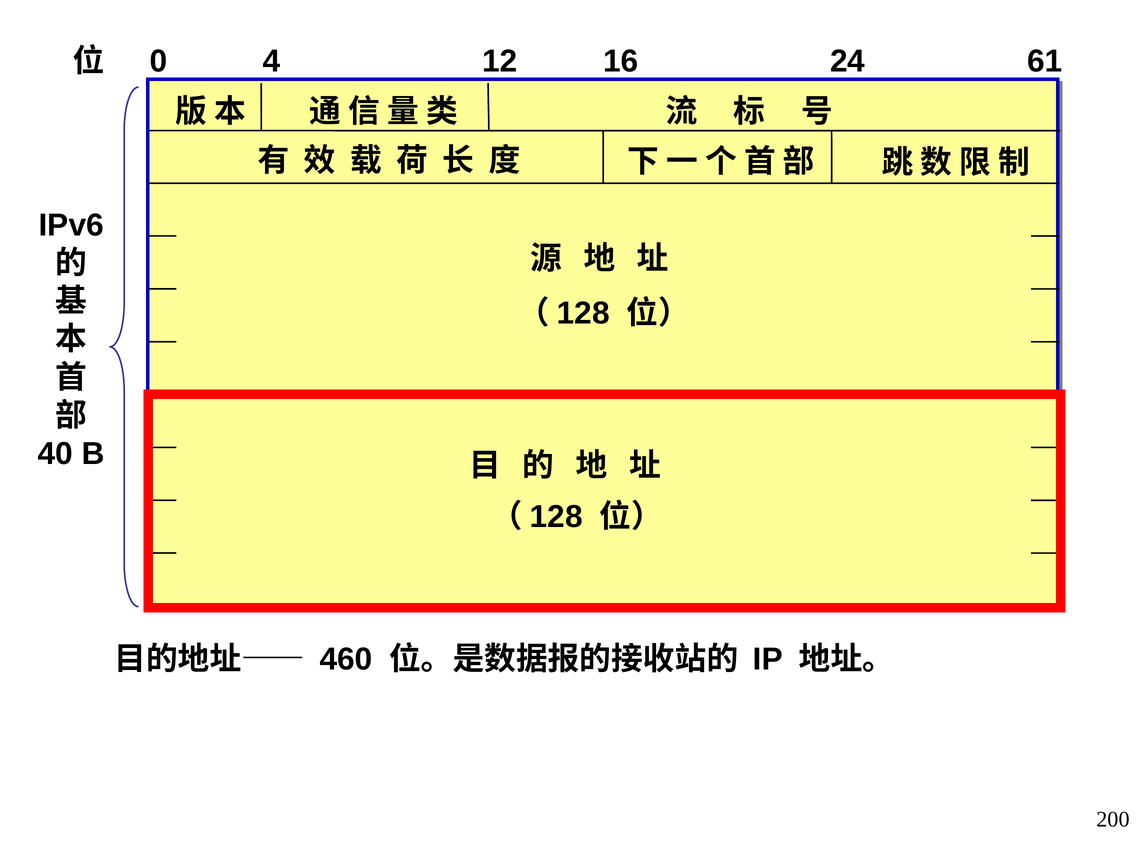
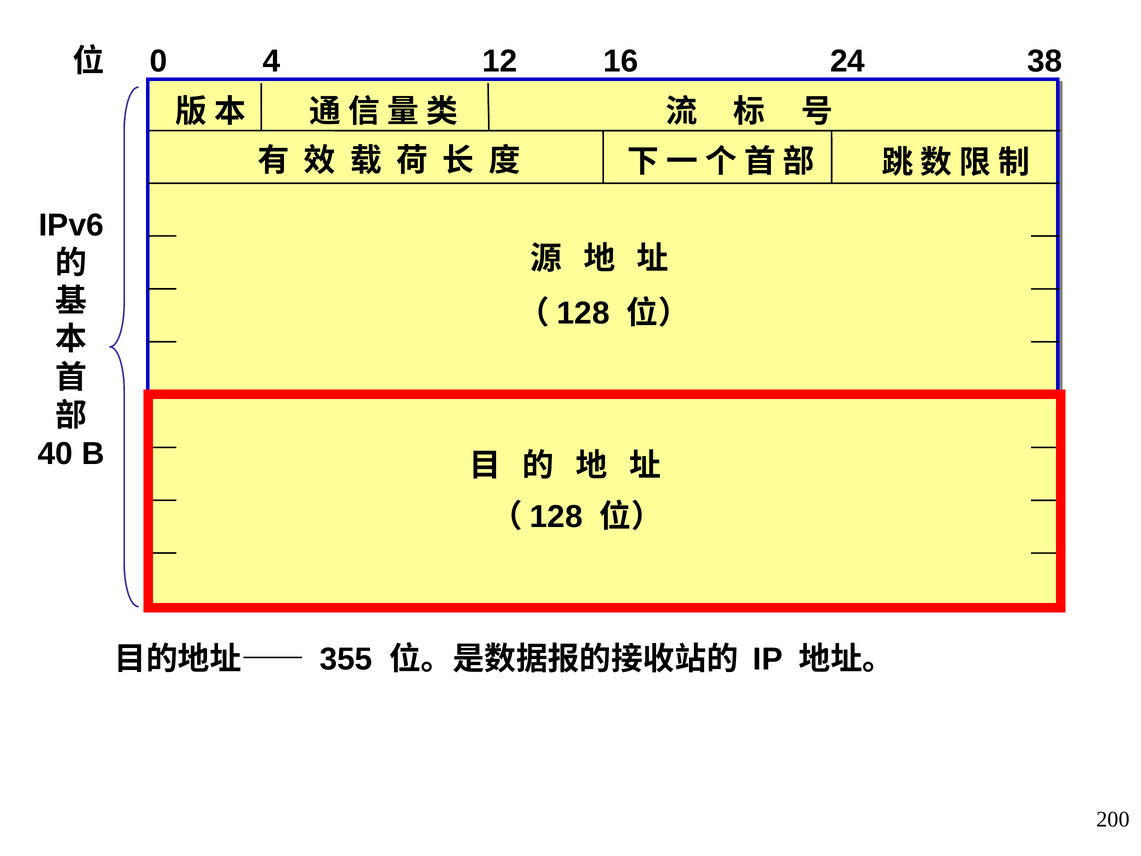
61: 61 -> 38 (1045, 61)
460: 460 -> 355 (346, 659)
